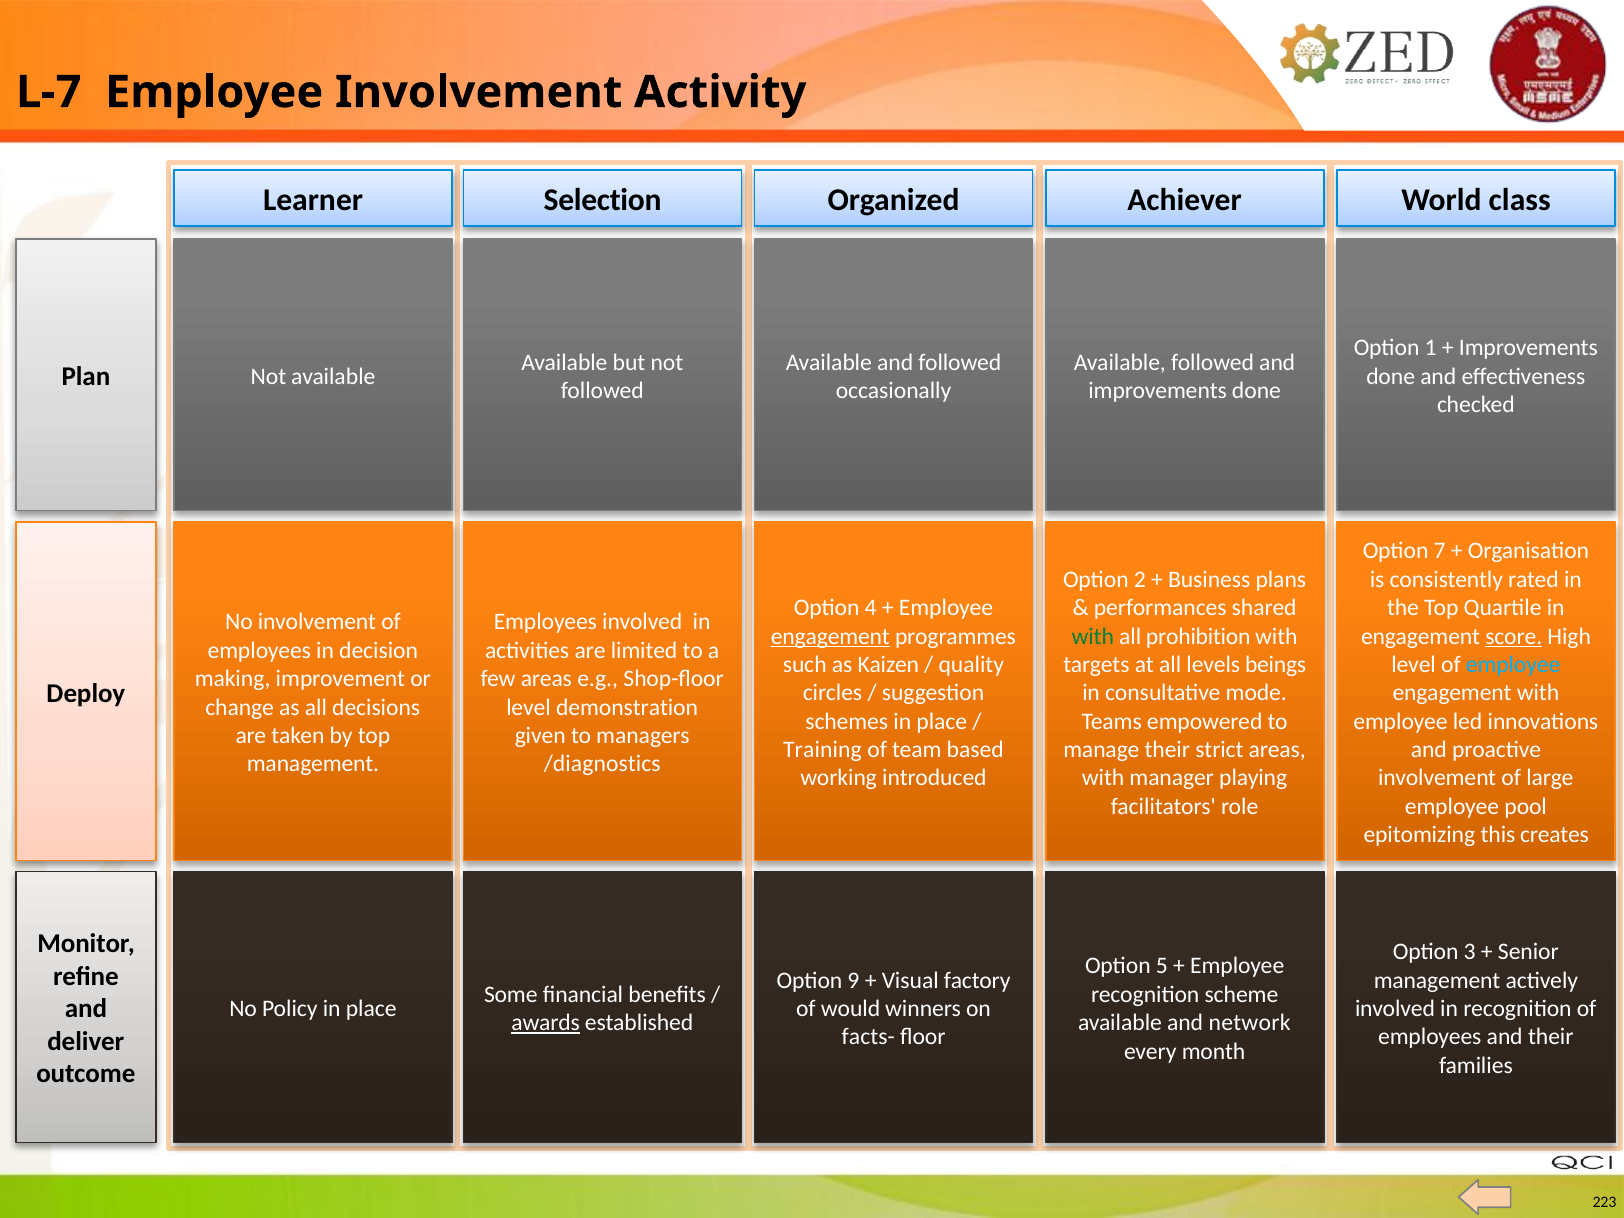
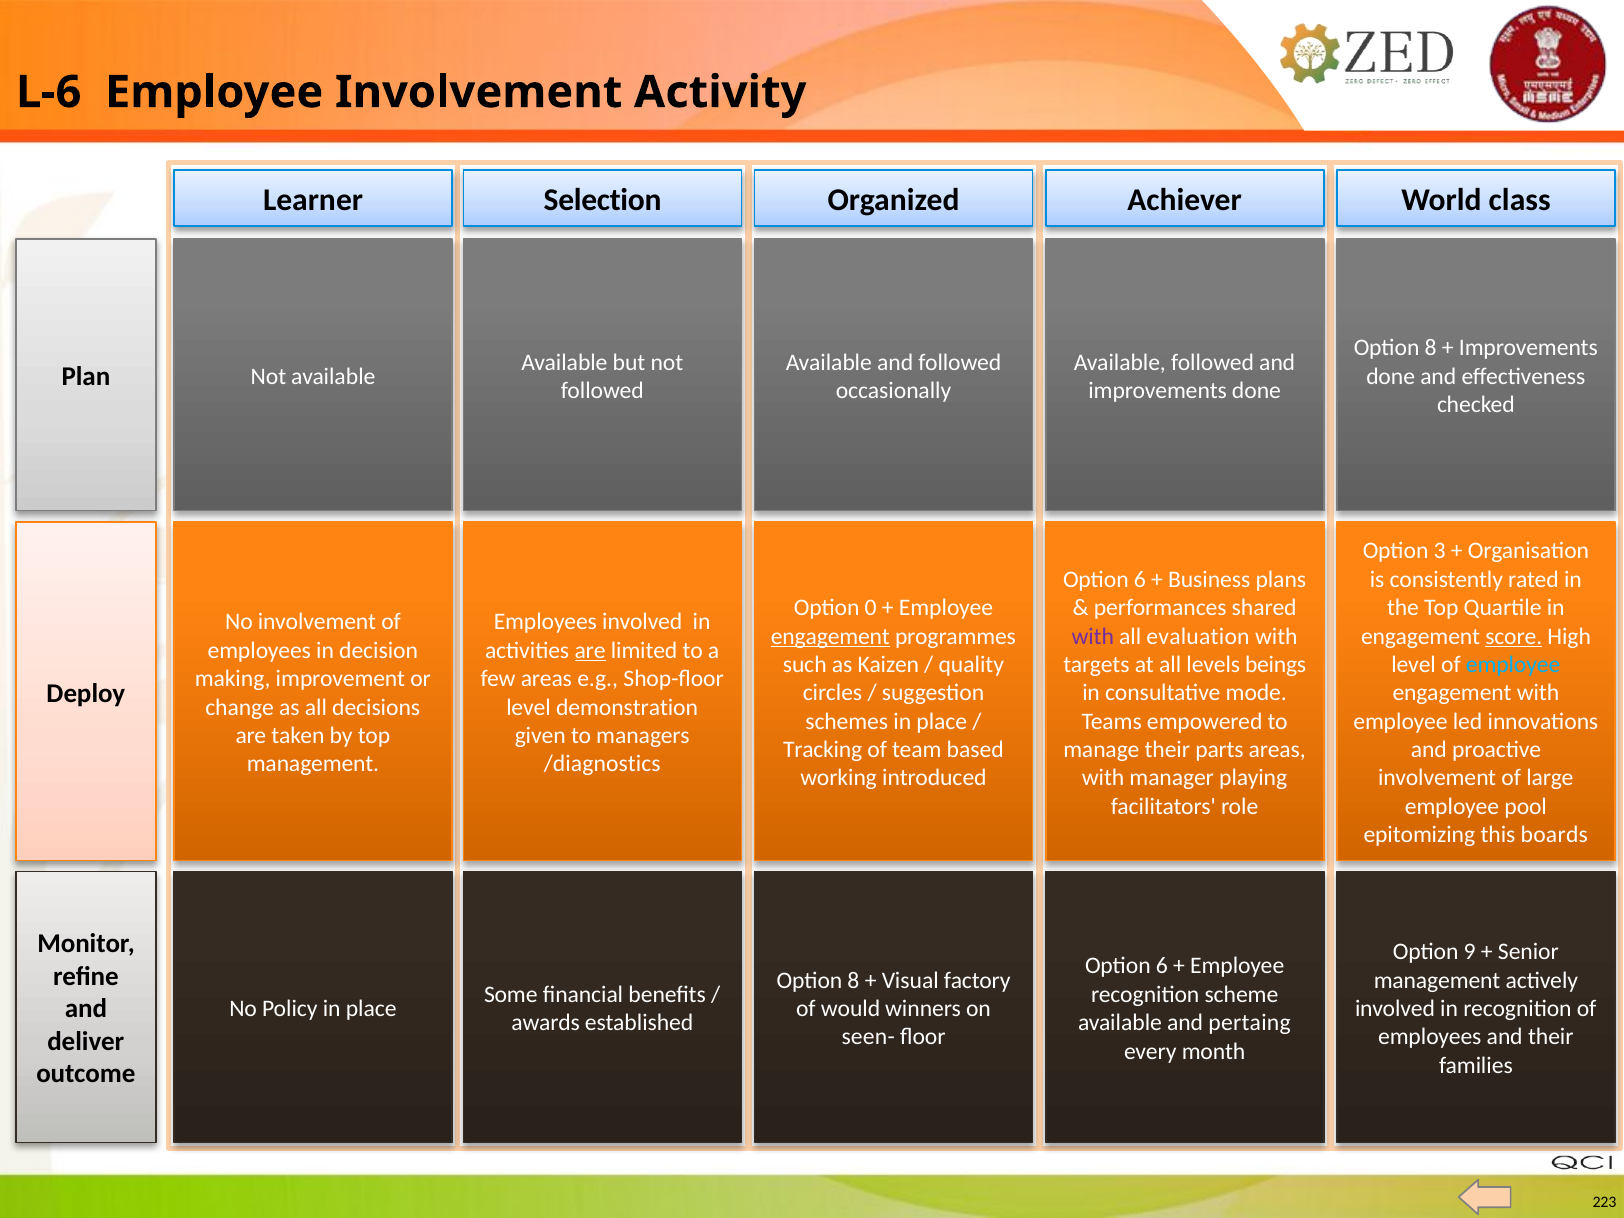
L-7: L-7 -> L-6 (49, 92)
1: 1 -> 8 (1431, 348)
7: 7 -> 3 (1440, 551)
2: 2 -> 6 (1140, 579)
4: 4 -> 0 (871, 608)
with colour: green -> purple (1093, 636)
prohibition: prohibition -> evaluation (1198, 636)
are underline: none -> present (590, 650)
Training: Training -> Tracking (823, 750)
strict: strict -> parts (1219, 750)
creates: creates -> boards (1554, 835)
3: 3 -> 9 (1470, 952)
5: 5 -> 6 (1162, 966)
9: 9 -> 8 (853, 980)
awards underline: present -> none (546, 1023)
network: network -> pertaing (1250, 1023)
facts-: facts- -> seen- (868, 1037)
